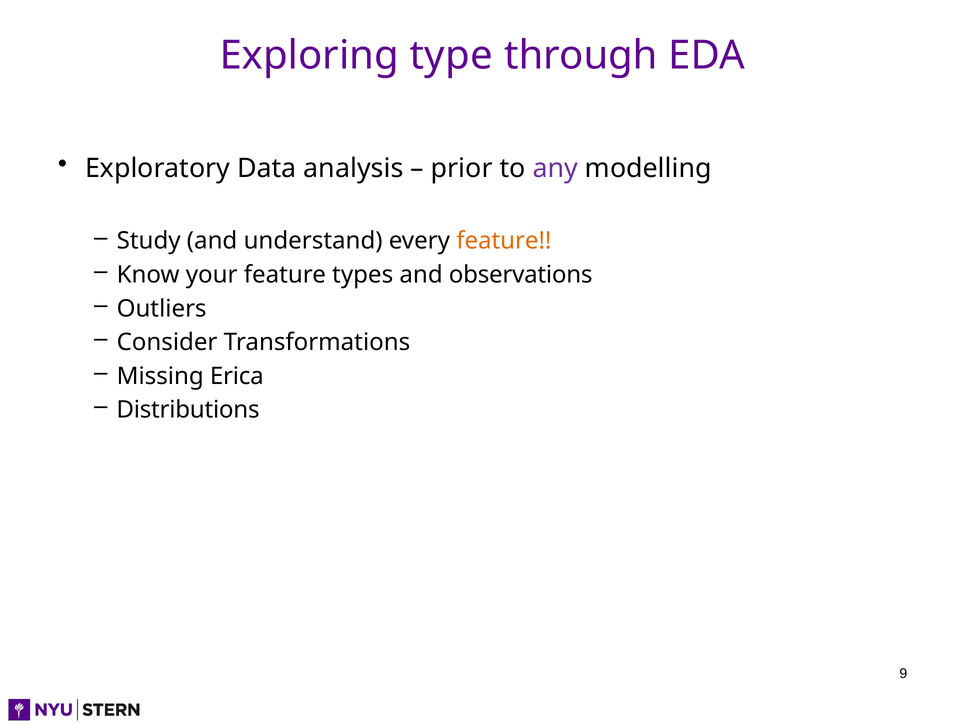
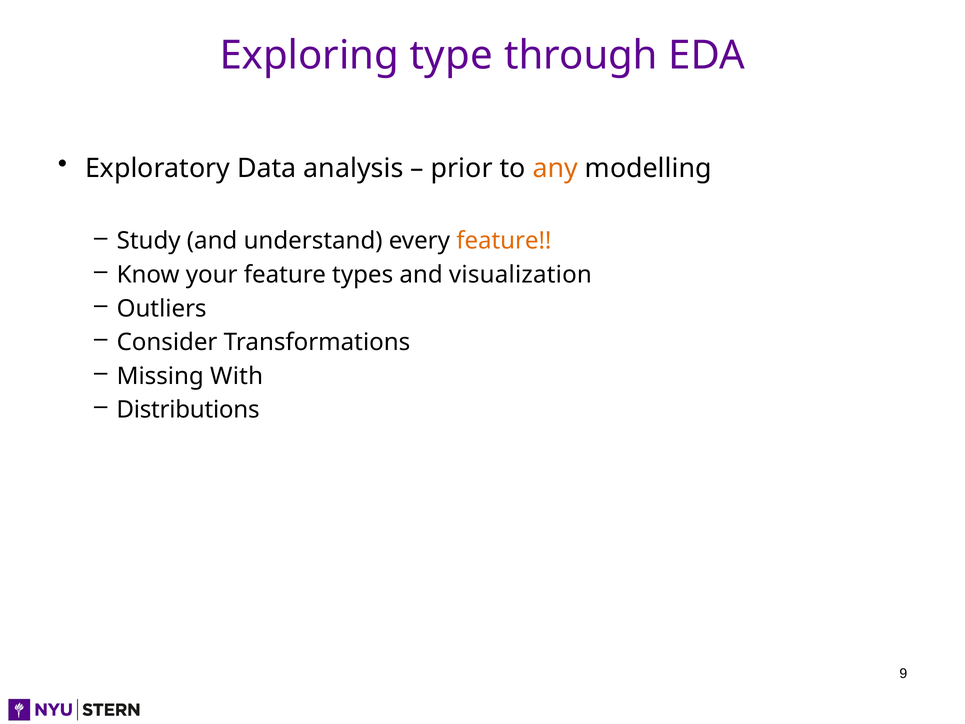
any colour: purple -> orange (555, 168)
observations: observations -> visualization (520, 275)
Erica: Erica -> With (237, 376)
